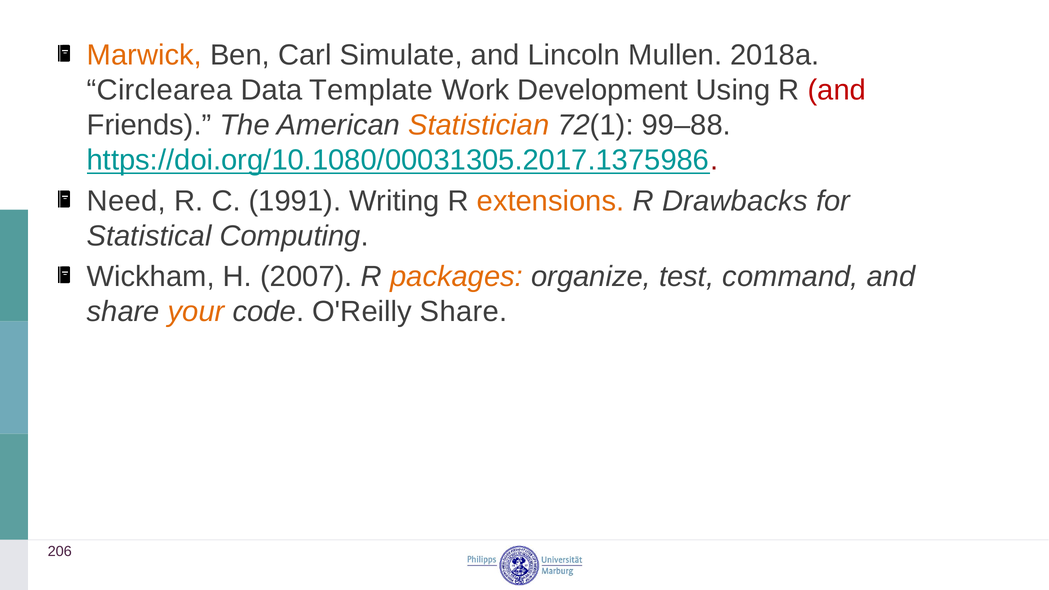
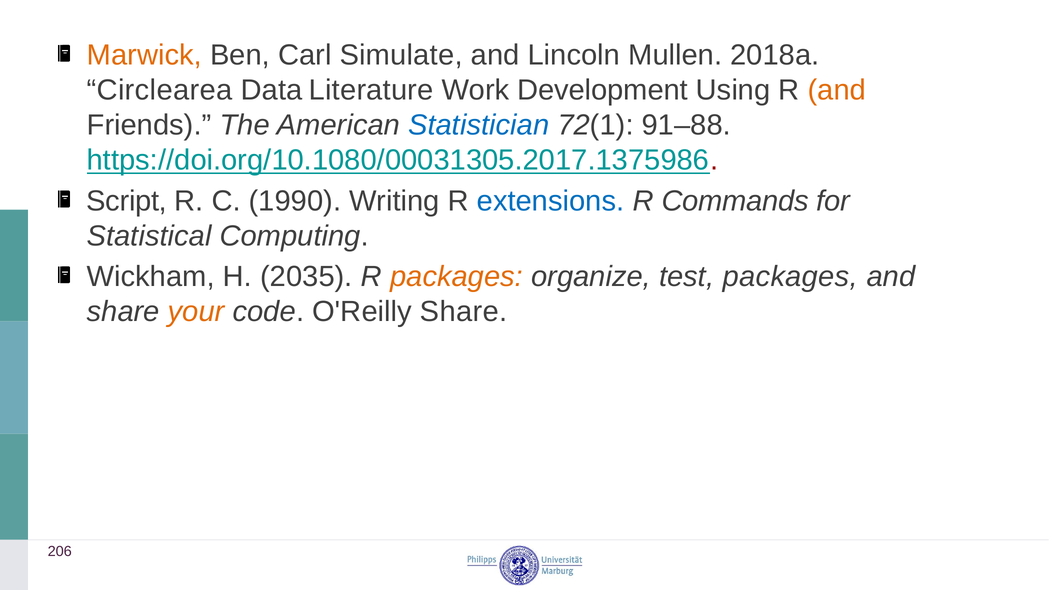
Template: Template -> Literature (371, 90)
and colour: red -> orange (837, 90)
Statistician colour: orange -> blue (479, 125)
99–88: 99–88 -> 91–88 (686, 125)
Need: Need -> Script (127, 201)
1991: 1991 -> 1990 (295, 201)
extensions colour: orange -> blue (551, 201)
Drawbacks: Drawbacks -> Commands (735, 201)
2007: 2007 -> 2035 (306, 277)
test command: command -> packages (790, 277)
